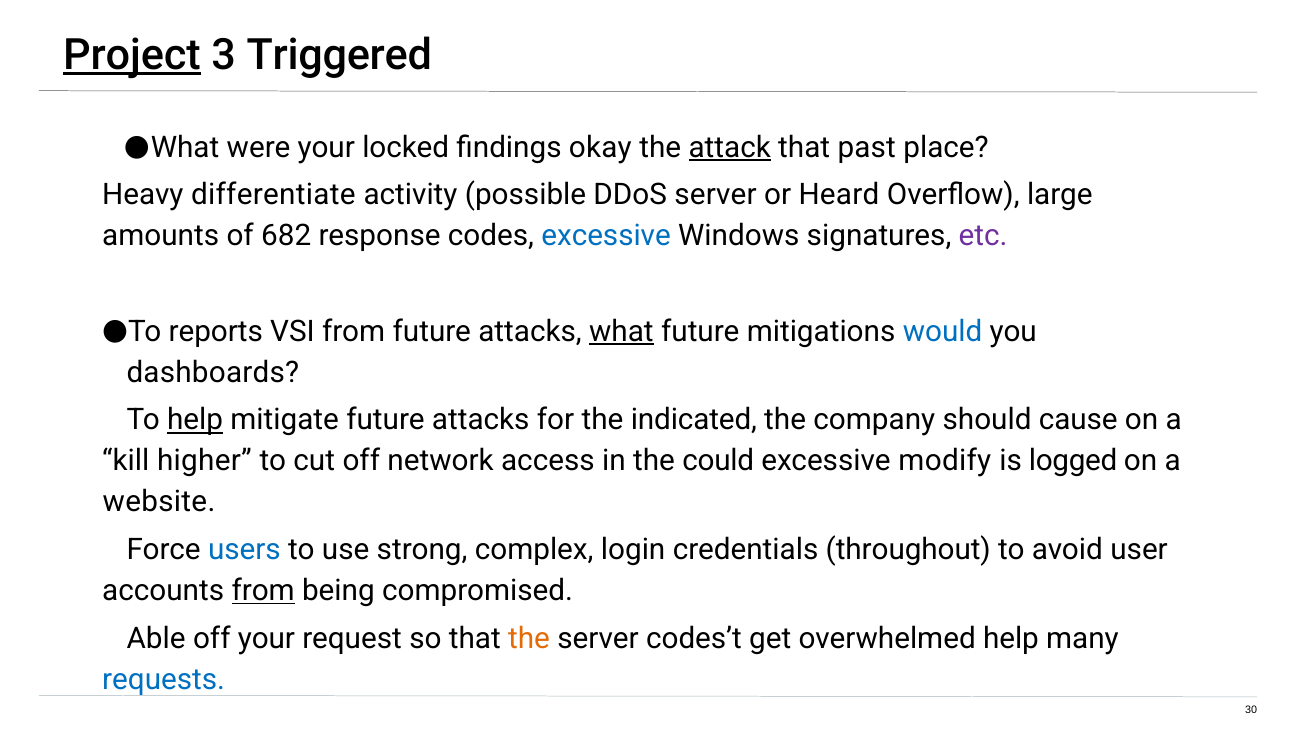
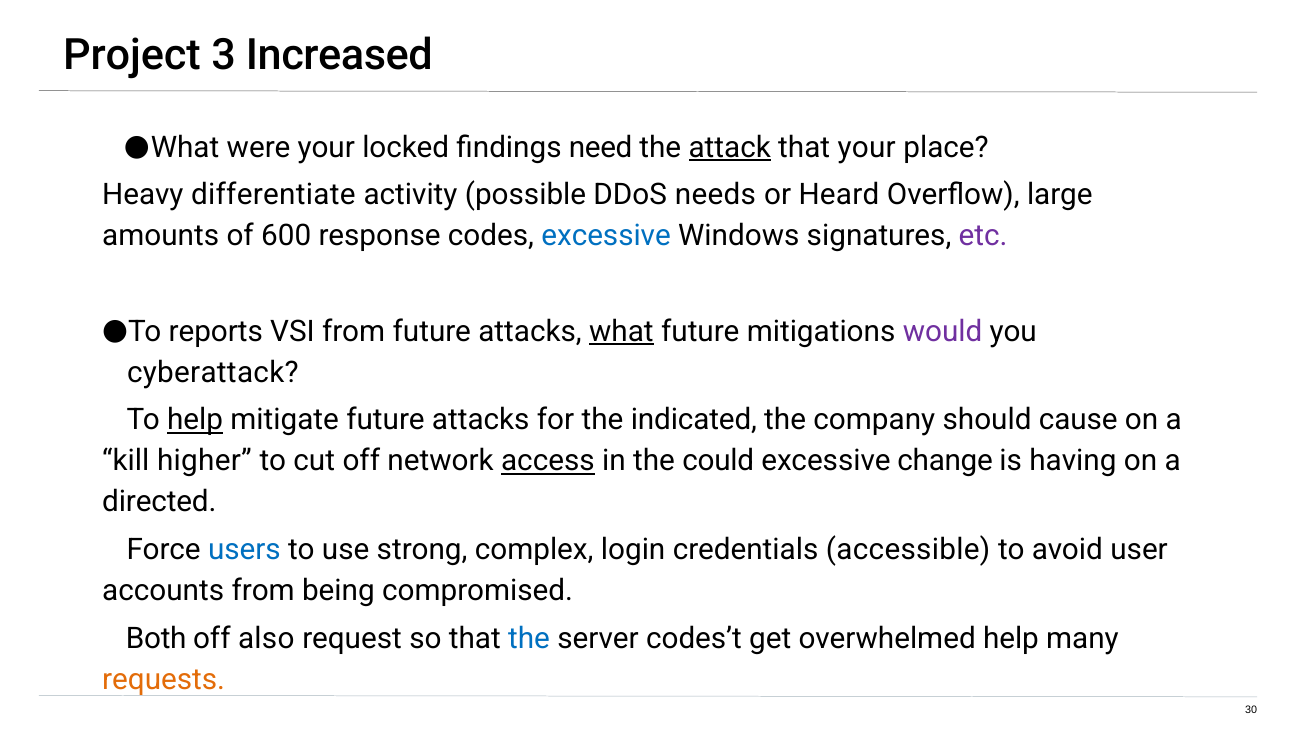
Project underline: present -> none (132, 55)
Triggered: Triggered -> Increased (339, 55)
okay: okay -> need (601, 147)
that past: past -> your (867, 147)
DDoS server: server -> needs (715, 195)
682: 682 -> 600 (286, 236)
would colour: blue -> purple (943, 331)
dashboards: dashboards -> cyberattack (213, 372)
access underline: none -> present (548, 461)
modify: modify -> change (945, 461)
logged: logged -> having (1073, 461)
website: website -> directed (159, 502)
throughout: throughout -> accessible (908, 550)
from underline: present -> none (263, 591)
Able: Able -> Both (156, 639)
off your: your -> also (266, 639)
the colour: orange -> blue (529, 639)
requests colour: blue -> orange (164, 680)
